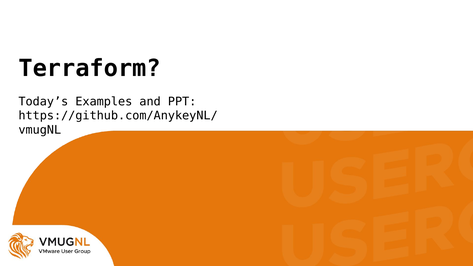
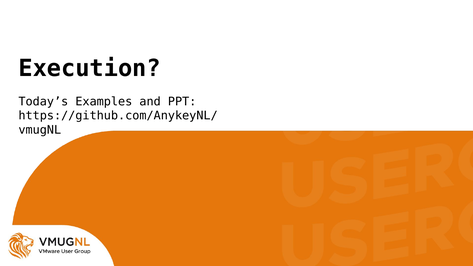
Terraform: Terraform -> Execution (90, 68)
